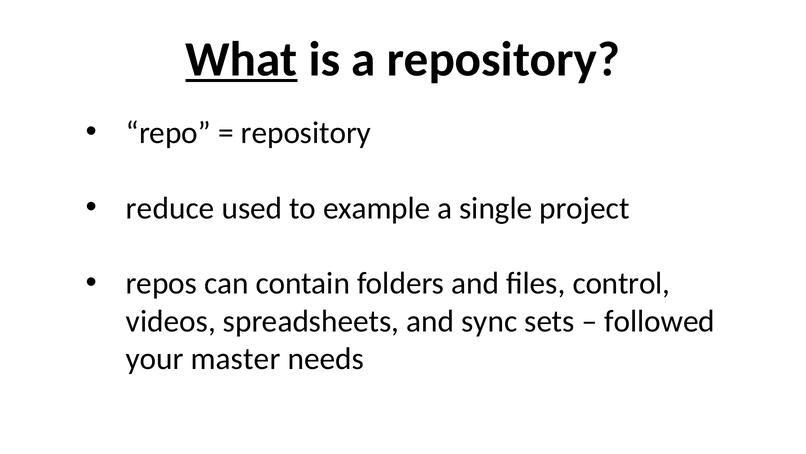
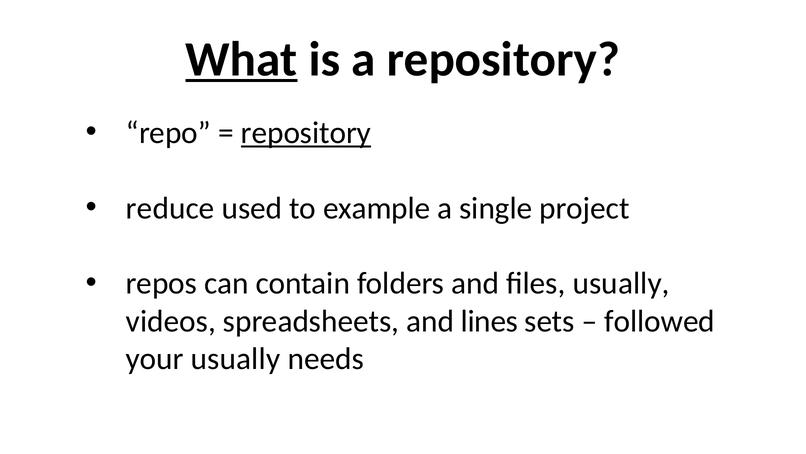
repository underline: none -> present (306, 133)
files control: control -> usually (621, 283)
sync: sync -> lines (489, 321)
your master: master -> usually (235, 358)
